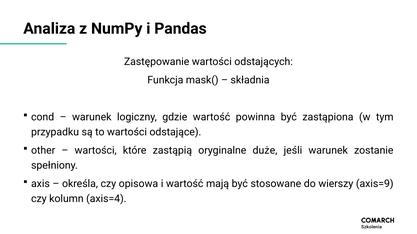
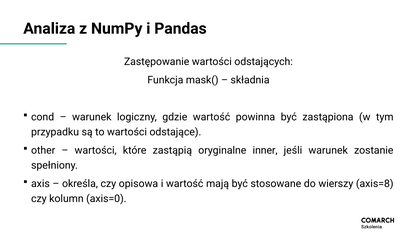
duże: duże -> inner (265, 151)
axis=9: axis=9 -> axis=8 (375, 184)
axis=4: axis=4 -> axis=0 (106, 199)
